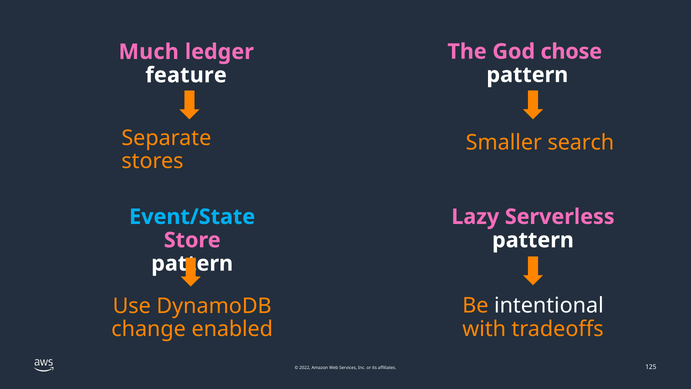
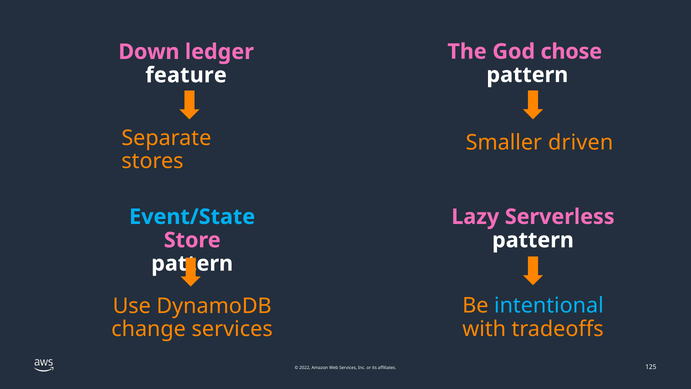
Much: Much -> Down (149, 52)
search: search -> driven (581, 142)
intentional colour: white -> light blue (549, 305)
change enabled: enabled -> services (232, 329)
